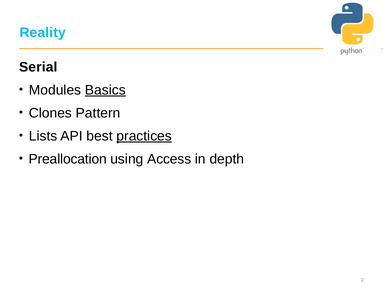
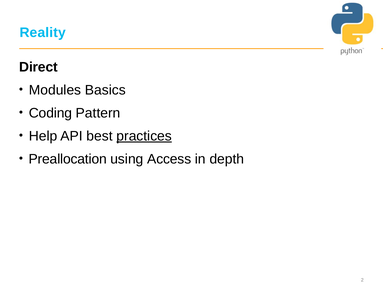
Serial: Serial -> Direct (38, 67)
Basics underline: present -> none (105, 90)
Clones: Clones -> Coding (50, 113)
Lists: Lists -> Help (43, 136)
